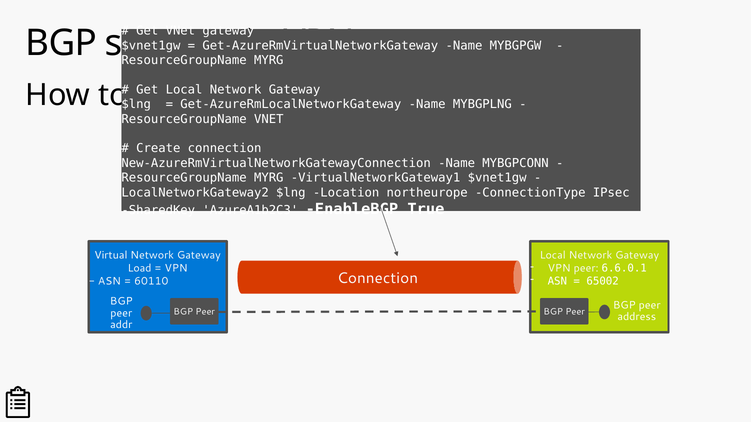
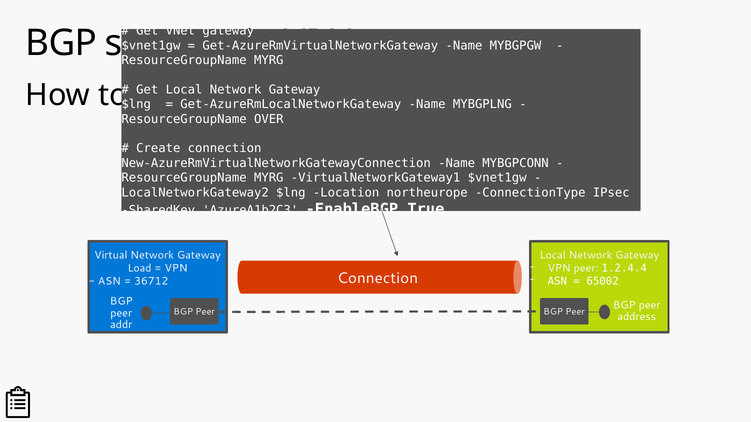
ResourceGroupName VNET: VNET -> OVER (269, 119)
6.6.0.1: 6.6.0.1 -> 1.2.4.4 (624, 269)
60110: 60110 -> 36712 (151, 281)
